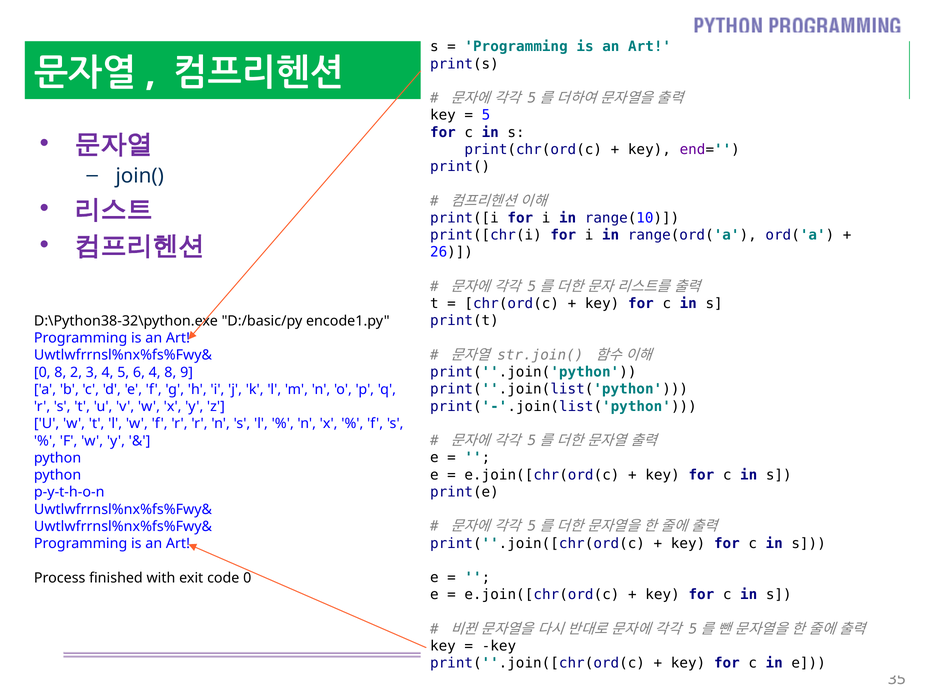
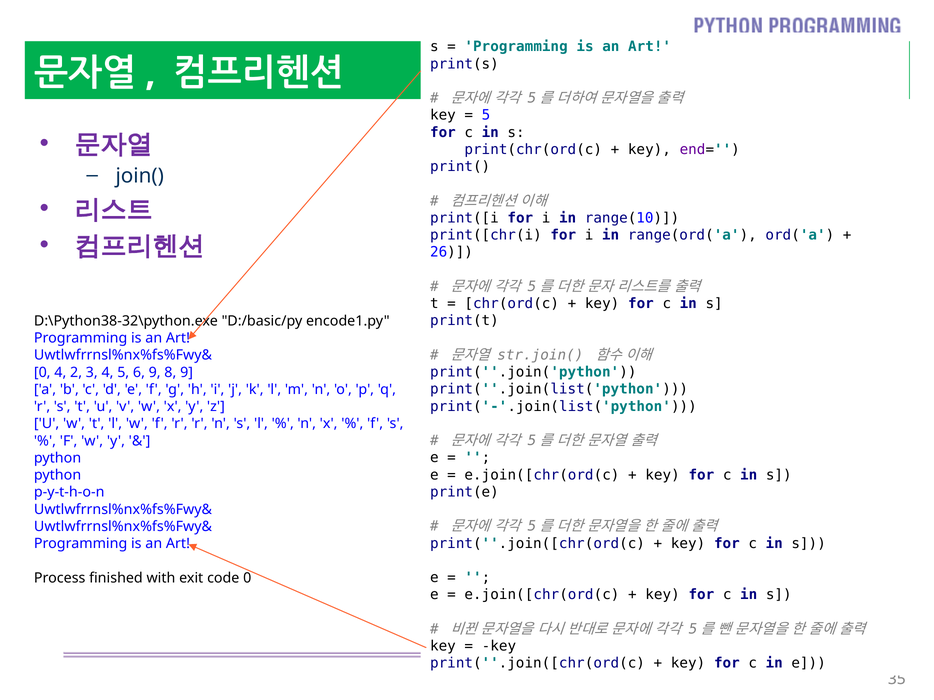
0 8: 8 -> 4 (60, 373)
6 4: 4 -> 9 (155, 373)
